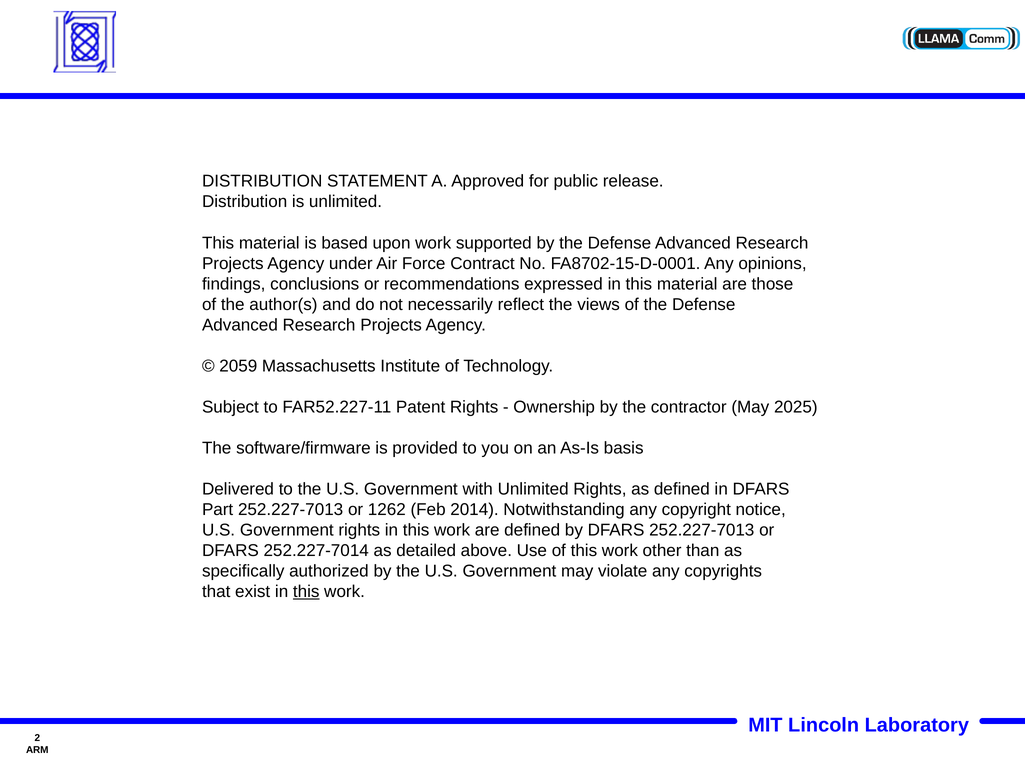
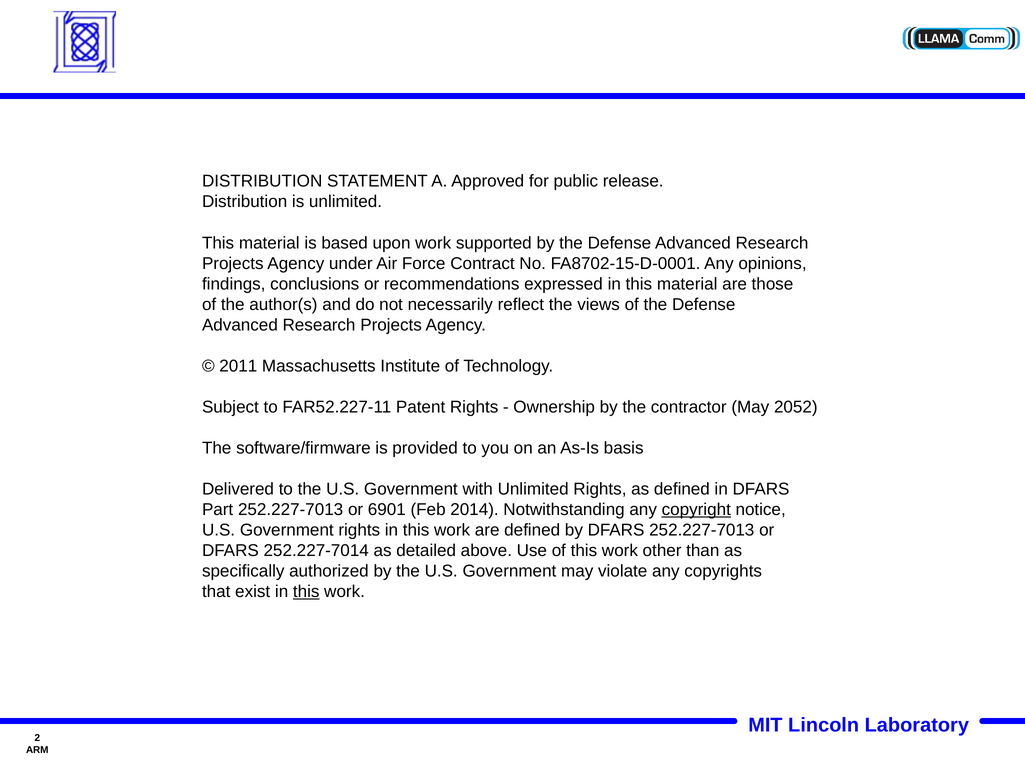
2059: 2059 -> 2011 (238, 366)
2025: 2025 -> 2052 (796, 407)
1262: 1262 -> 6901 (387, 509)
copyright underline: none -> present (696, 509)
